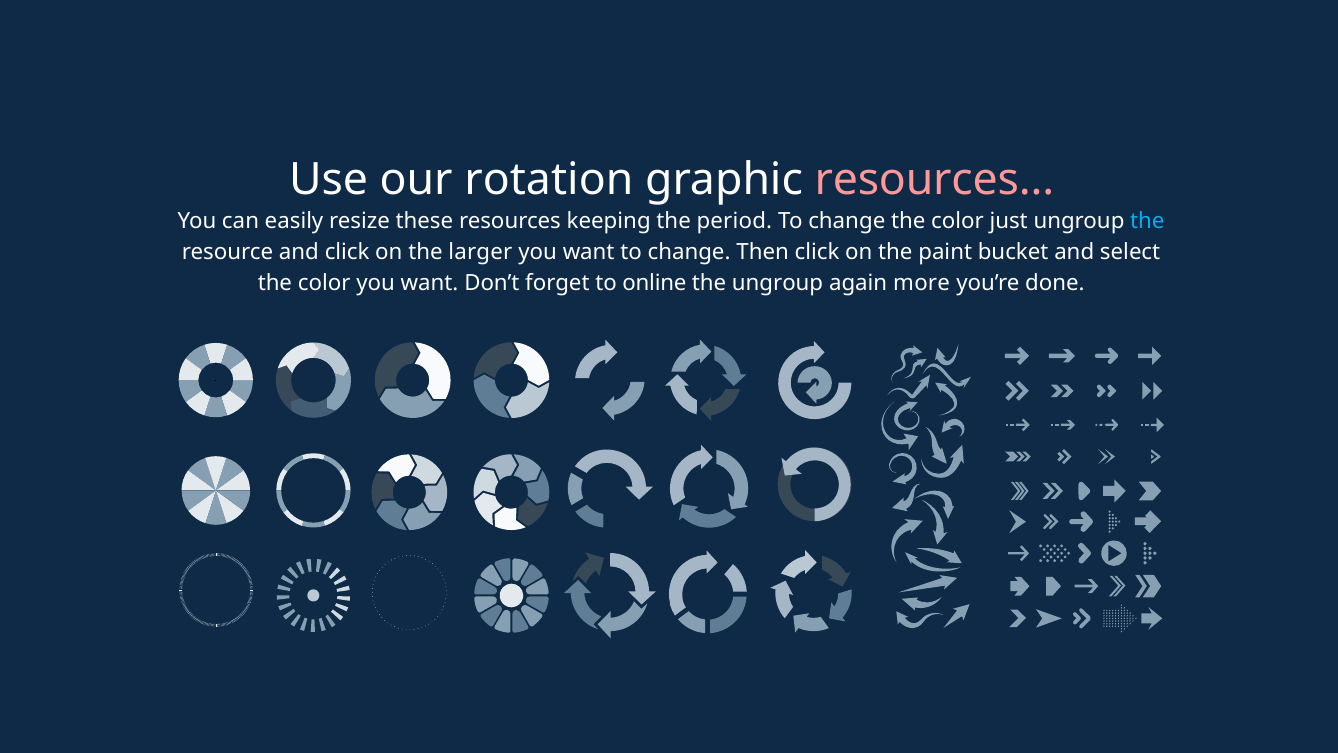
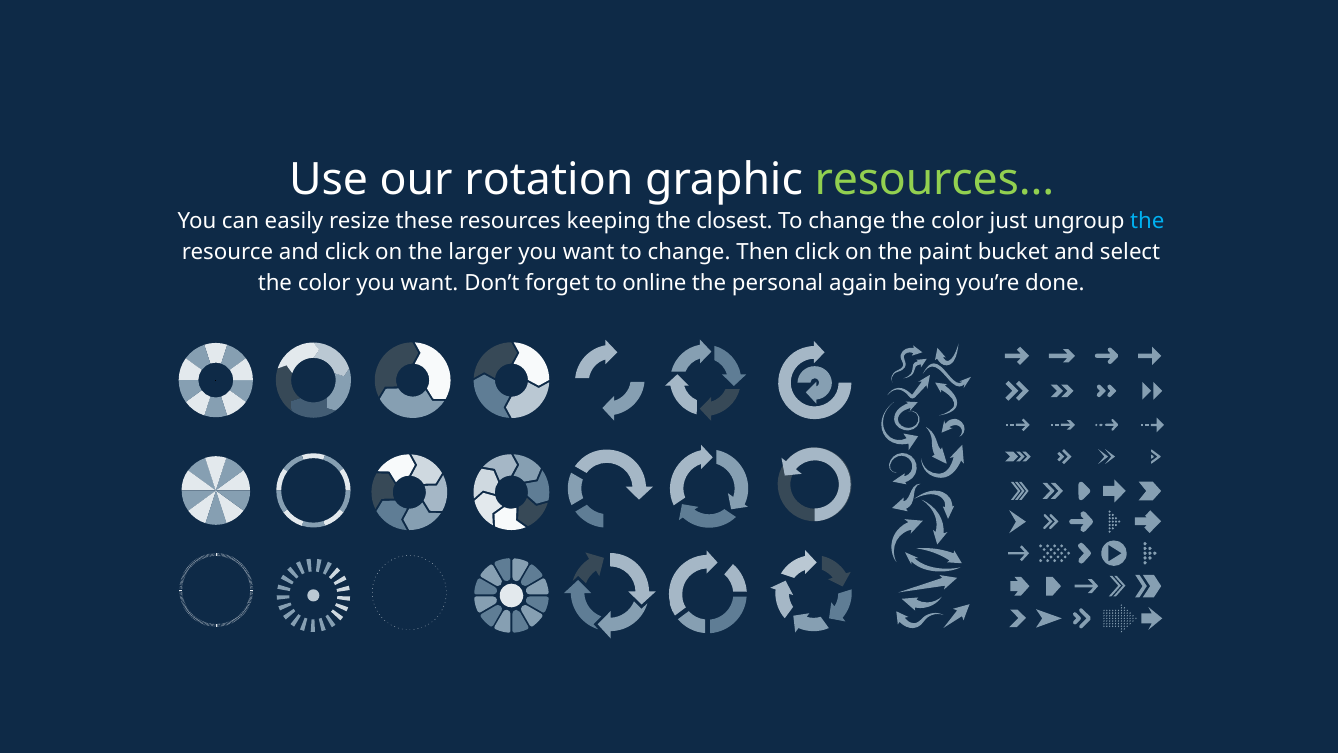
resources colour: pink -> light green (934, 180)
period: period -> closest (735, 221)
the ungroup: ungroup -> personal (778, 283)
more: more -> being (922, 283)
